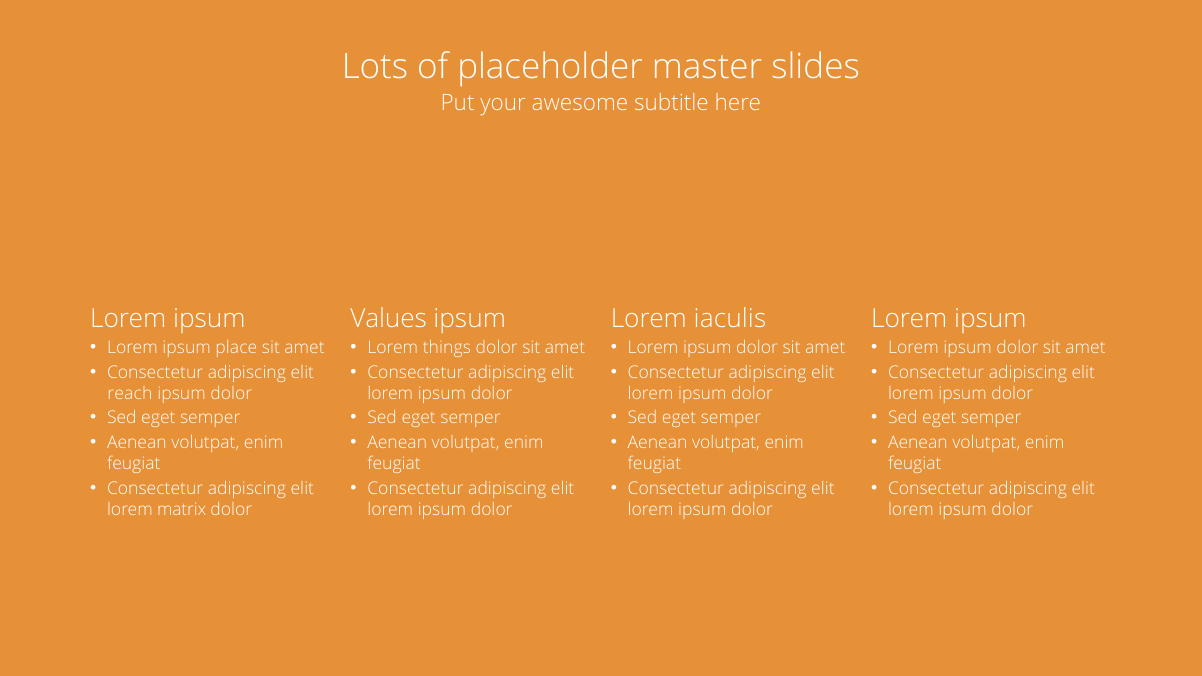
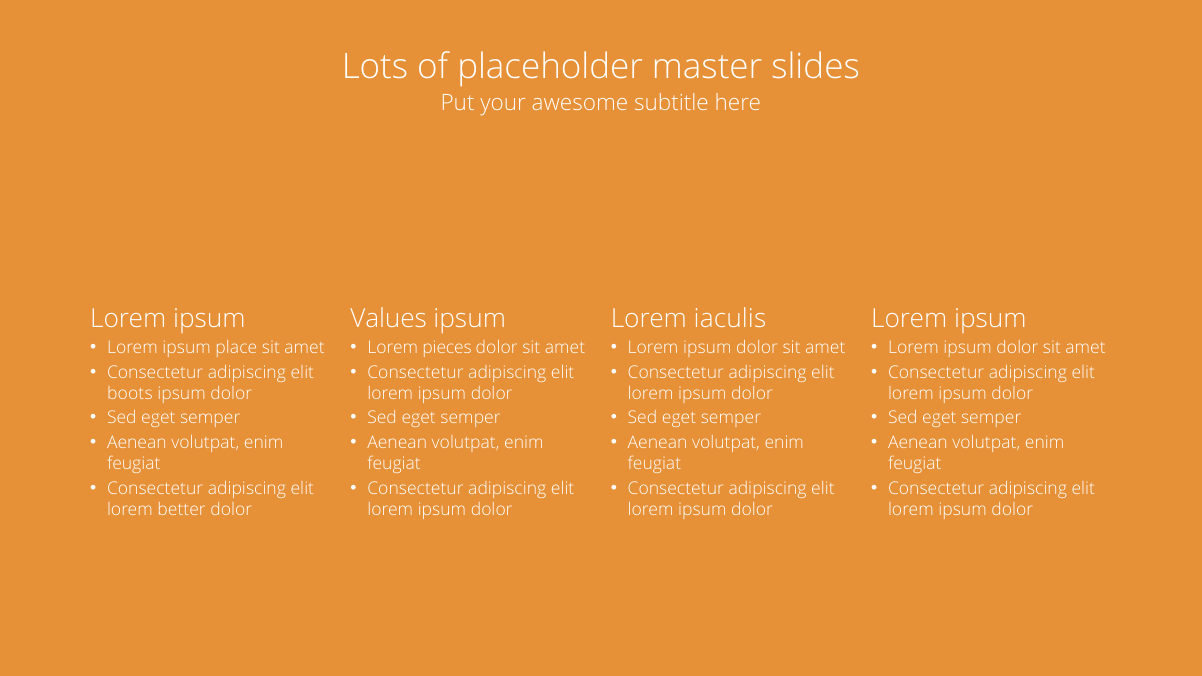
things: things -> pieces (447, 348)
reach: reach -> boots (130, 394)
matrix: matrix -> better (182, 509)
